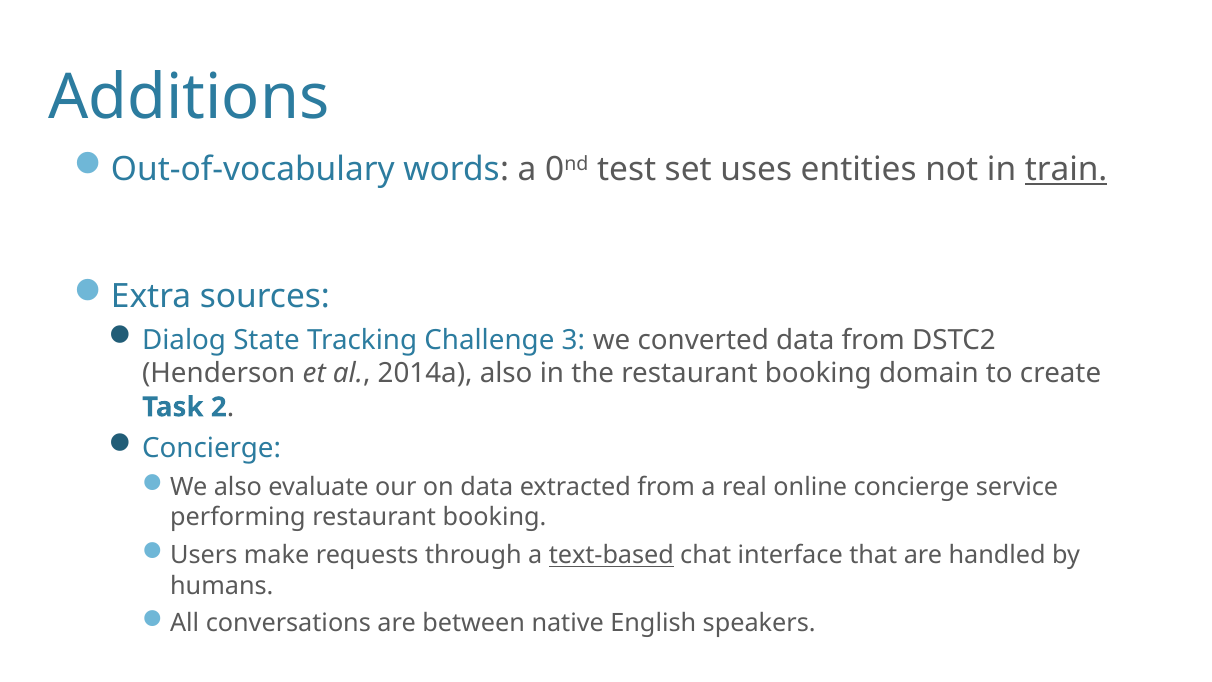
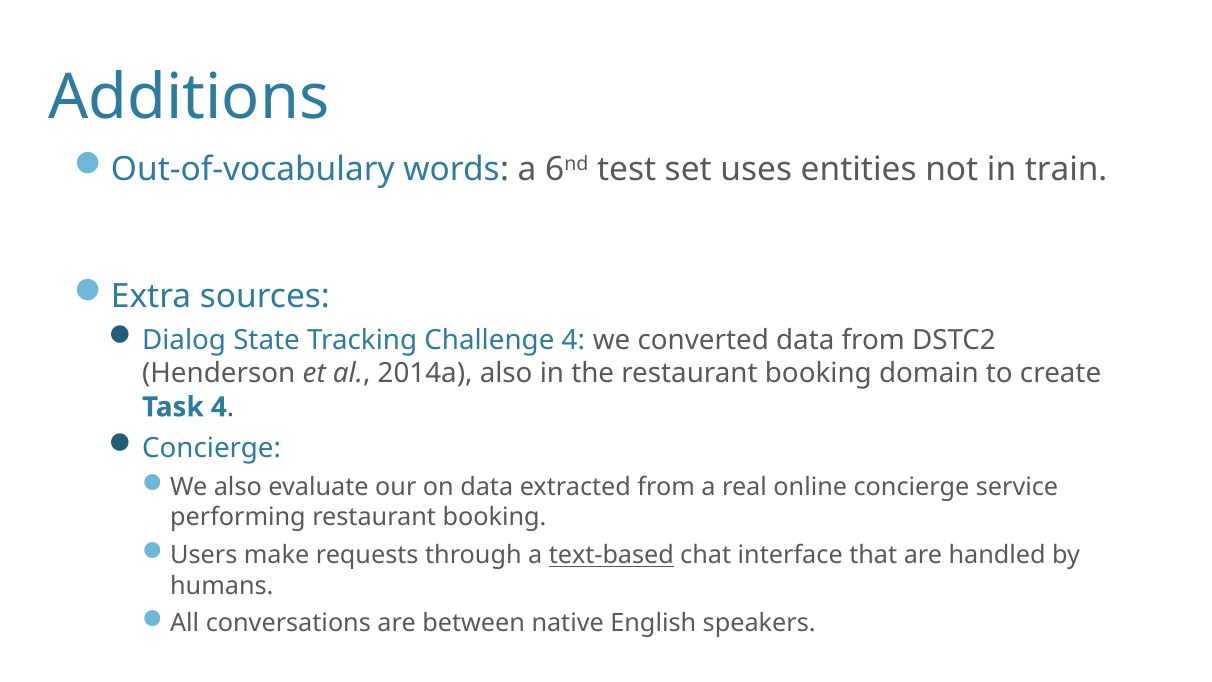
0: 0 -> 6 (555, 169)
train underline: present -> none (1066, 169)
Challenge 3: 3 -> 4 (573, 340)
Task 2: 2 -> 4 (219, 407)
